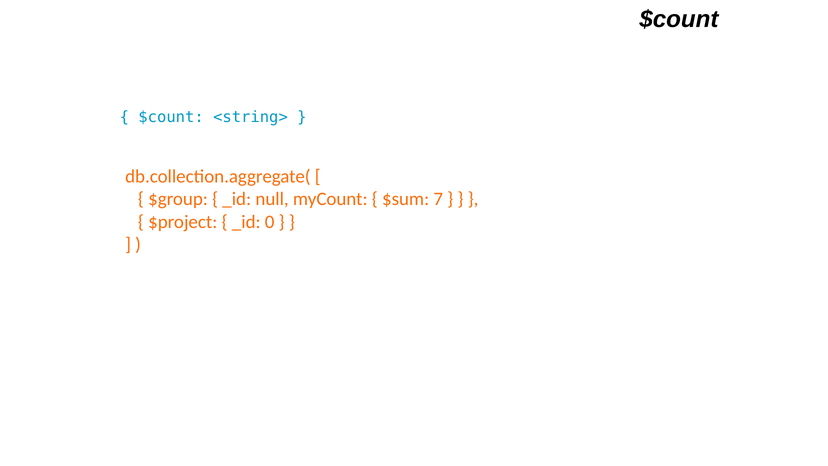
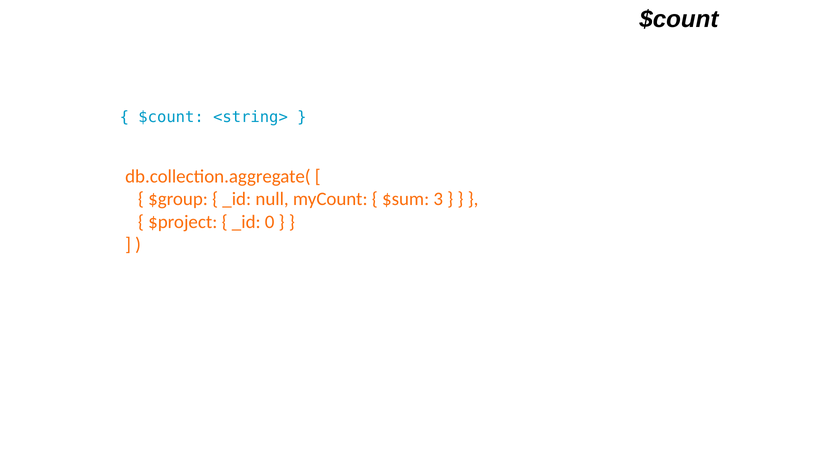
7: 7 -> 3 (438, 199)
